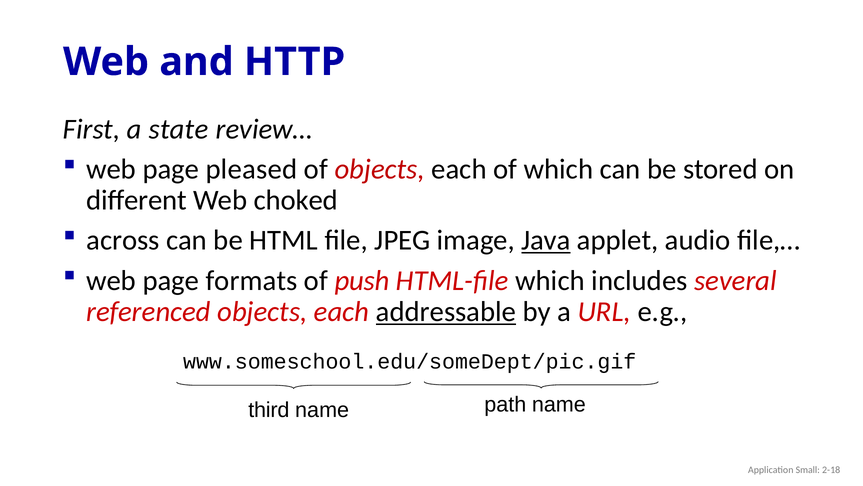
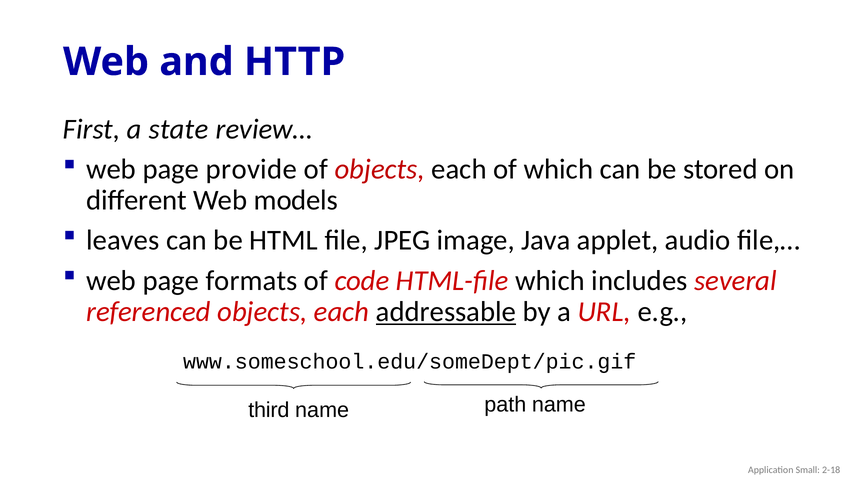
pleased: pleased -> provide (251, 169)
choked: choked -> models (296, 200)
across: across -> leaves (123, 240)
Java underline: present -> none (546, 240)
push: push -> code (362, 280)
